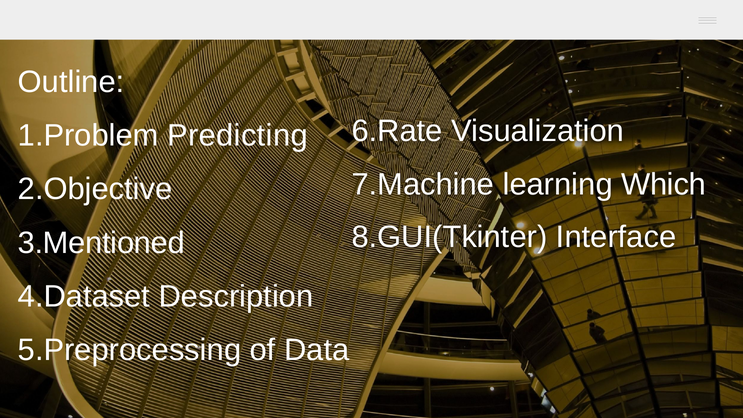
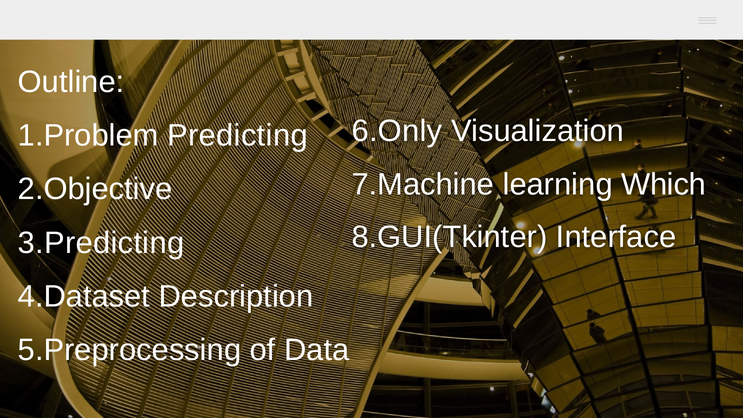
6.Rate: 6.Rate -> 6.Only (397, 131)
3.Mentioned: 3.Mentioned -> 3.Predicting (101, 243)
